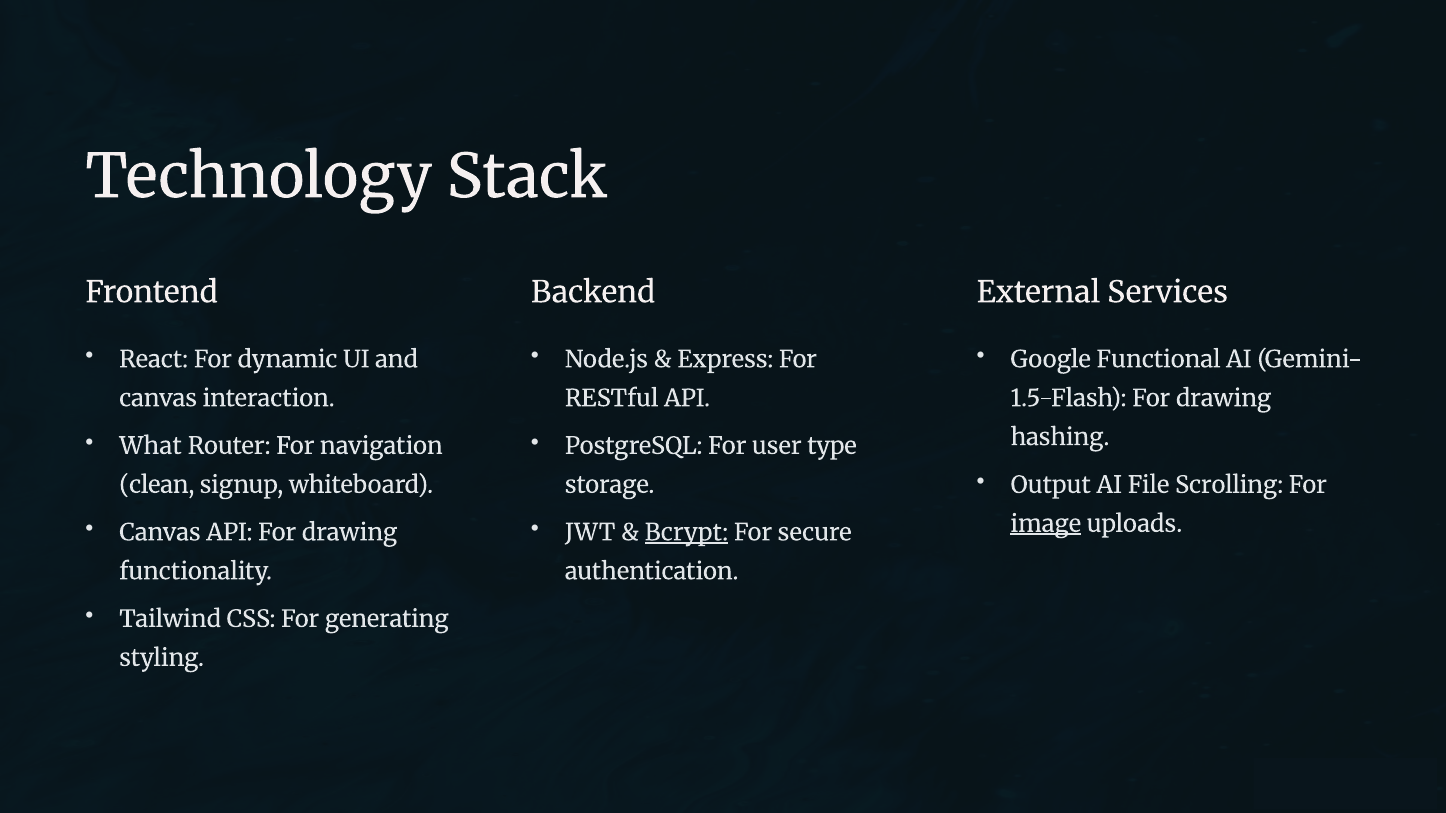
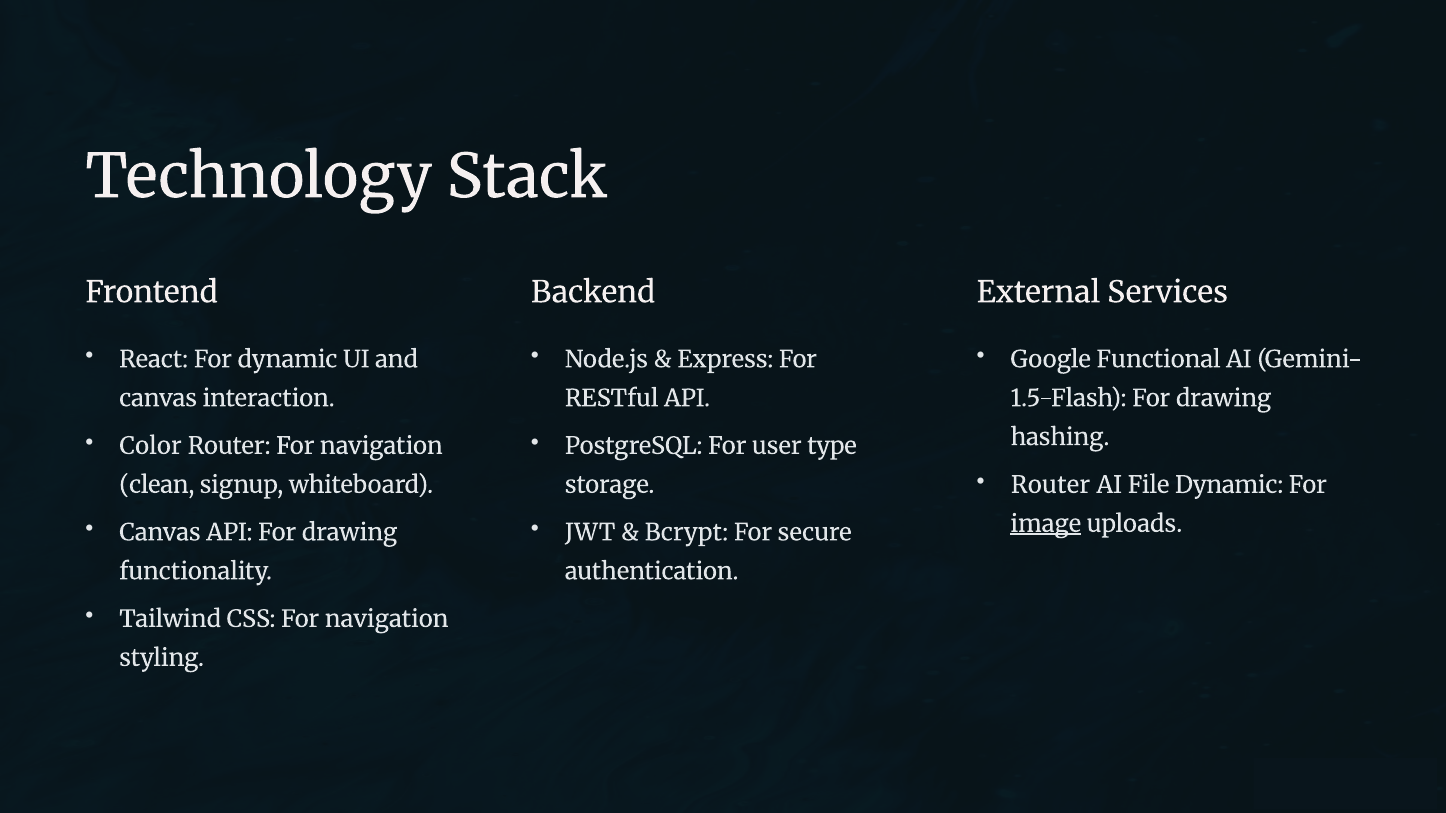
What: What -> Color (151, 446)
Output: Output -> Router (1051, 485)
File Scrolling: Scrolling -> Dynamic (1229, 485)
Bcrypt underline: present -> none (686, 533)
CSS For generating: generating -> navigation (387, 619)
